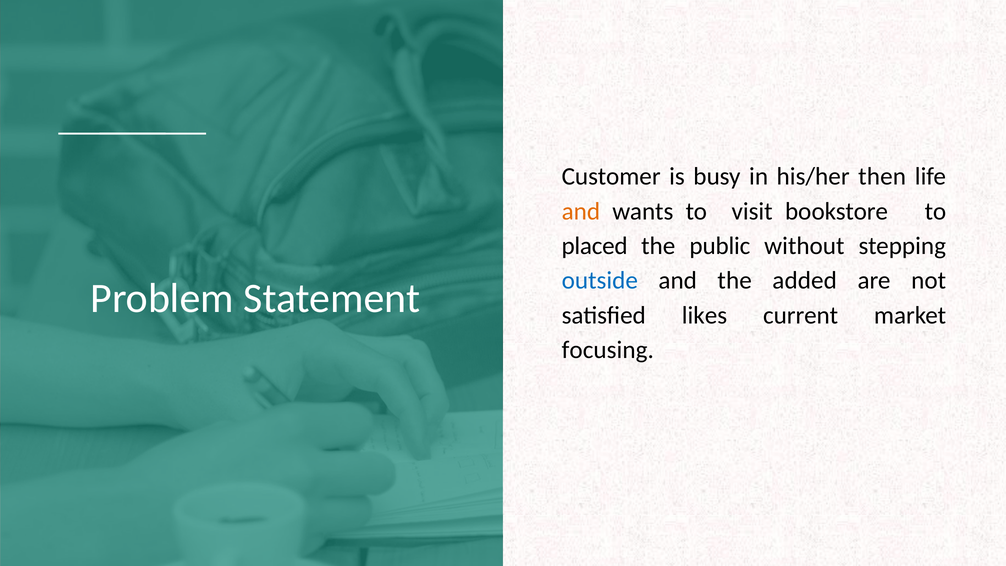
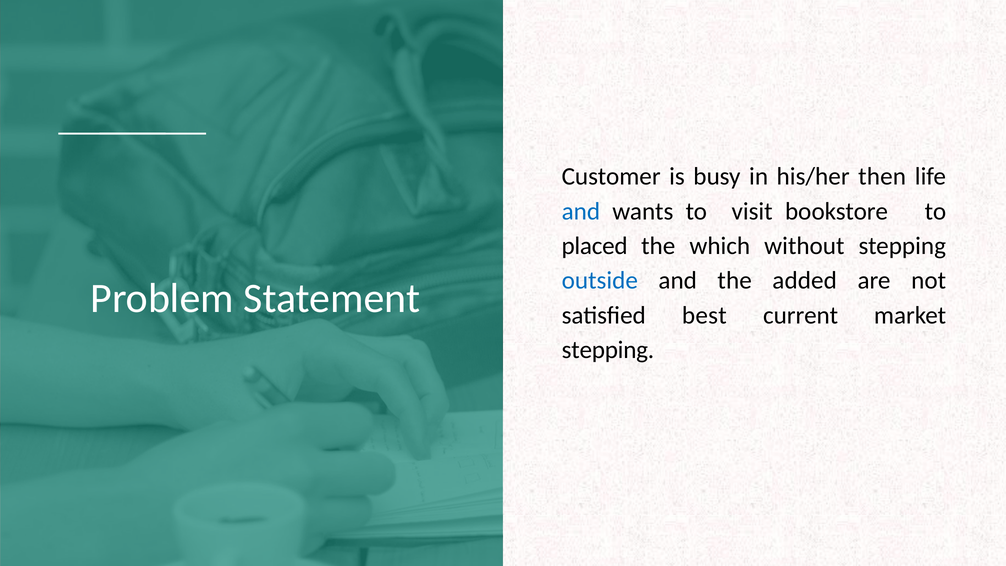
and colour: orange -> blue (581, 211)
public: public -> which (720, 246)
likes: likes -> best (704, 315)
focusing: focusing -> stepping (608, 350)
